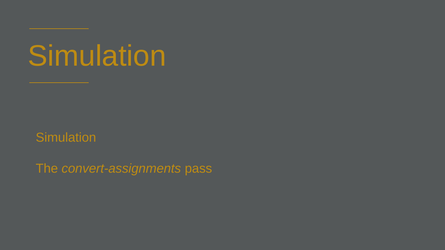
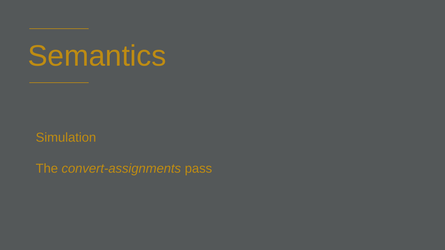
Simulation: Simulation -> Semantics (97, 56)
